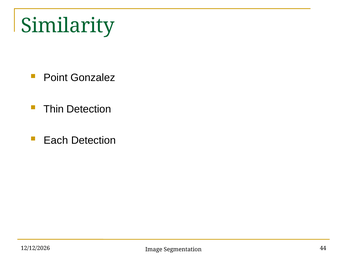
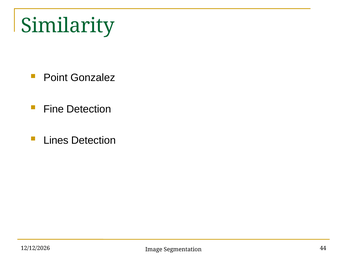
Thin: Thin -> Fine (54, 109)
Each: Each -> Lines (56, 140)
